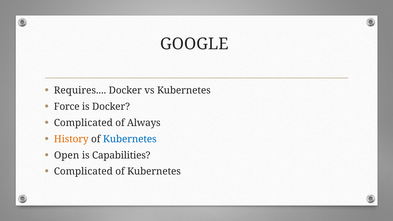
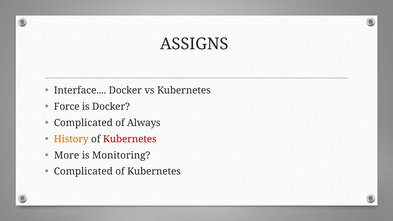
GOOGLE: GOOGLE -> ASSIGNS (194, 44)
Requires: Requires -> Interface (80, 90)
Kubernetes colour: blue -> red (130, 139)
Open: Open -> More (67, 155)
Capabilities: Capabilities -> Monitoring (121, 155)
